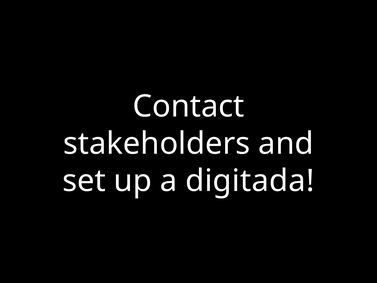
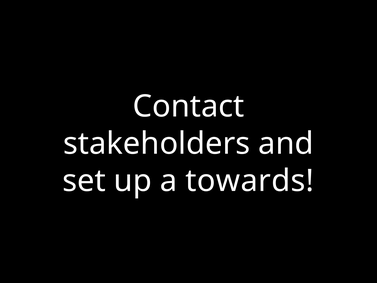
digitada: digitada -> towards (250, 181)
